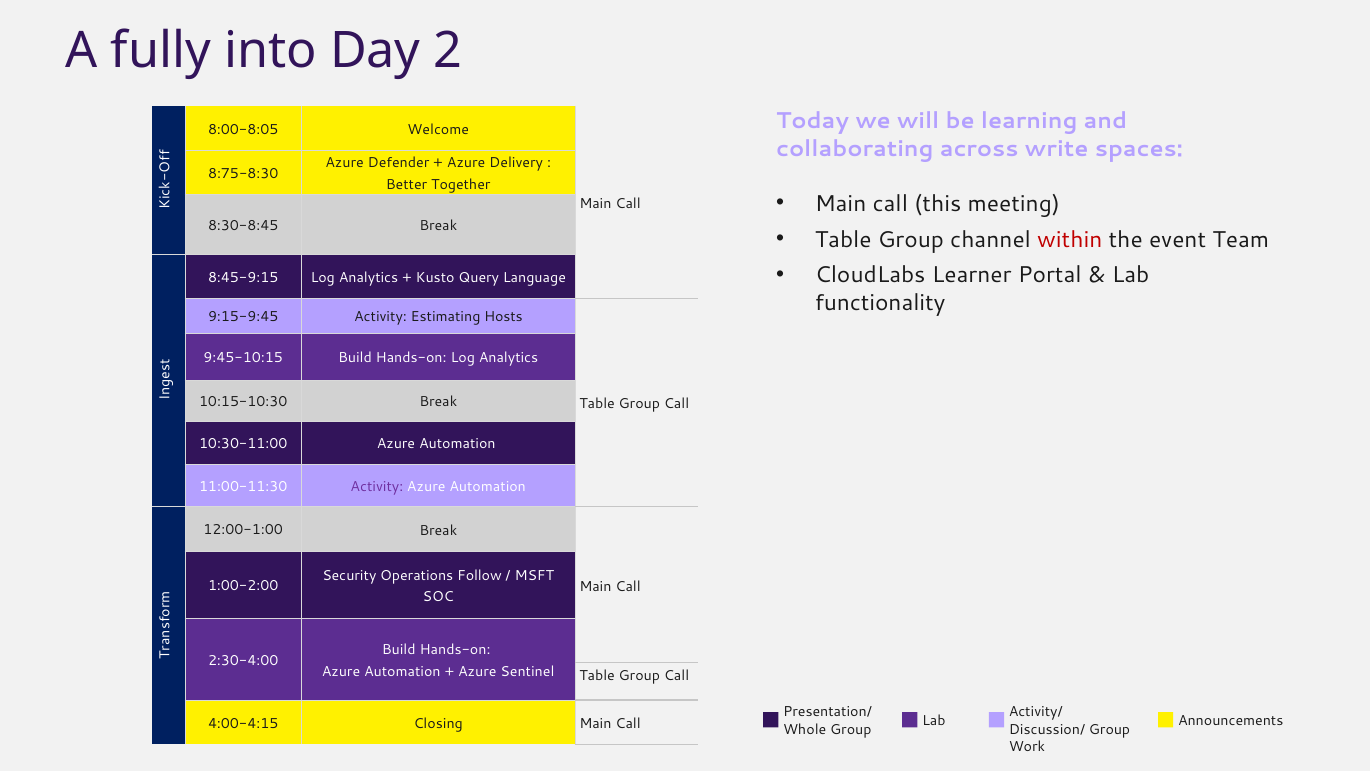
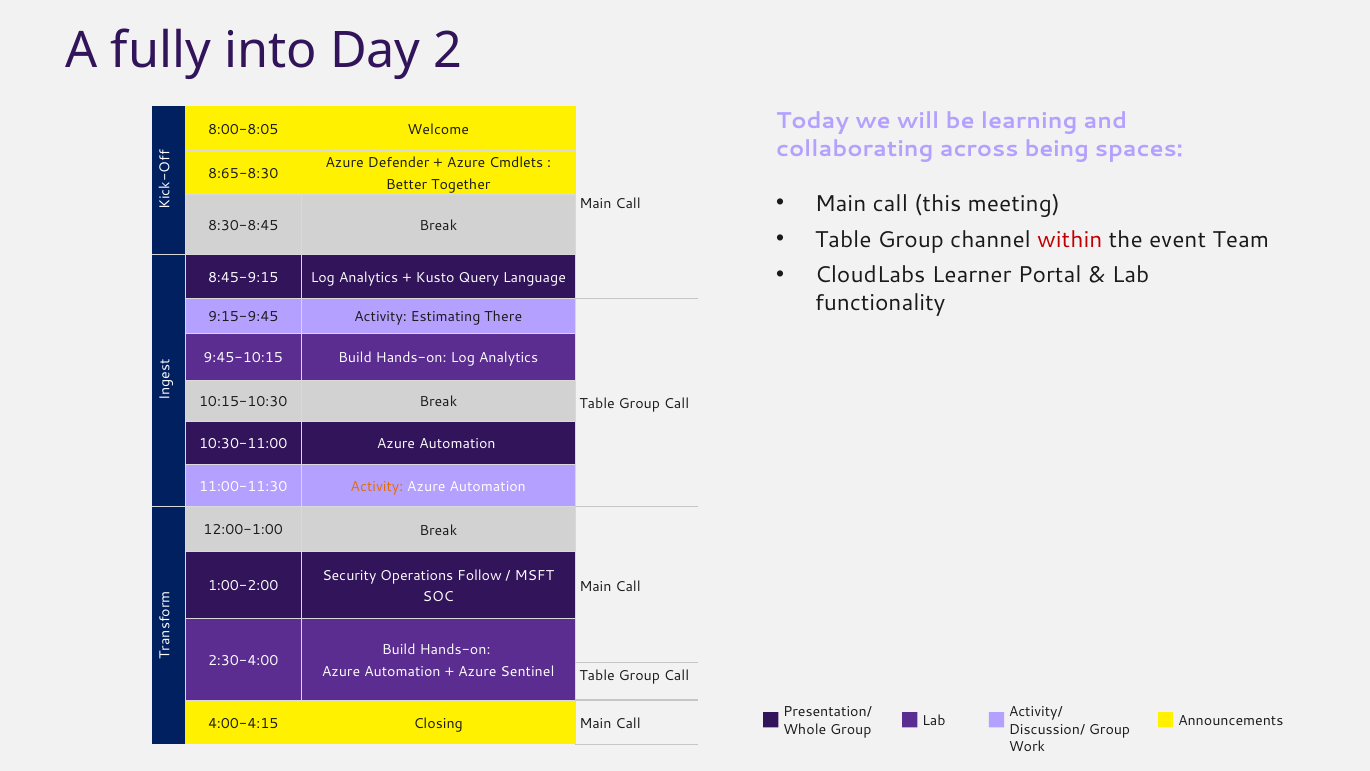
write: write -> being (1057, 149)
Delivery: Delivery -> Cmdlets (516, 163)
8:75-8:30: 8:75-8:30 -> 8:65-8:30 (243, 174)
Hosts: Hosts -> There (503, 317)
Activity colour: purple -> orange (377, 487)
